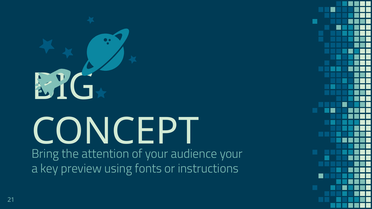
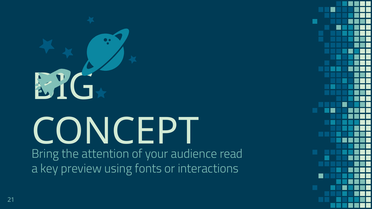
your: your -> read (231, 154)
instructions: instructions -> interactions (208, 169)
